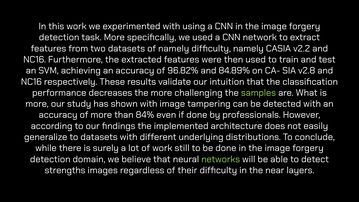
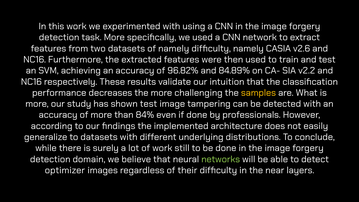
v2.2: v2.2 -> v2.6 (302, 49)
v2.8: v2.8 -> v2.2 (307, 71)
samples colour: light green -> yellow (258, 93)
shown with: with -> test (149, 104)
strengths: strengths -> optimizer (65, 170)
